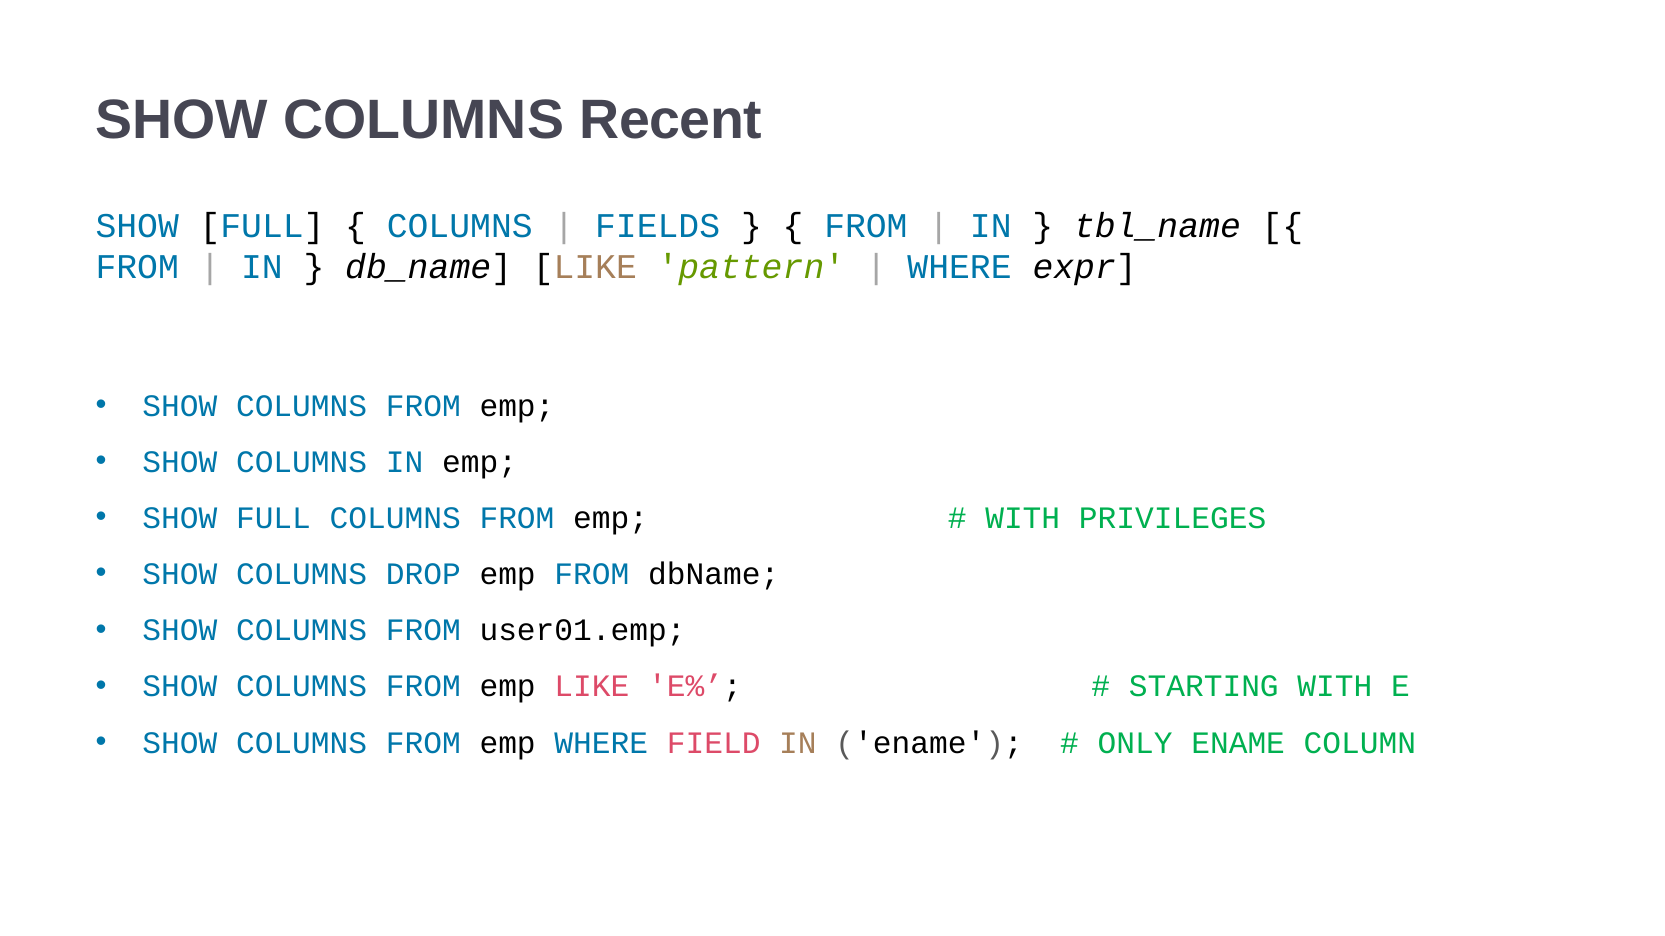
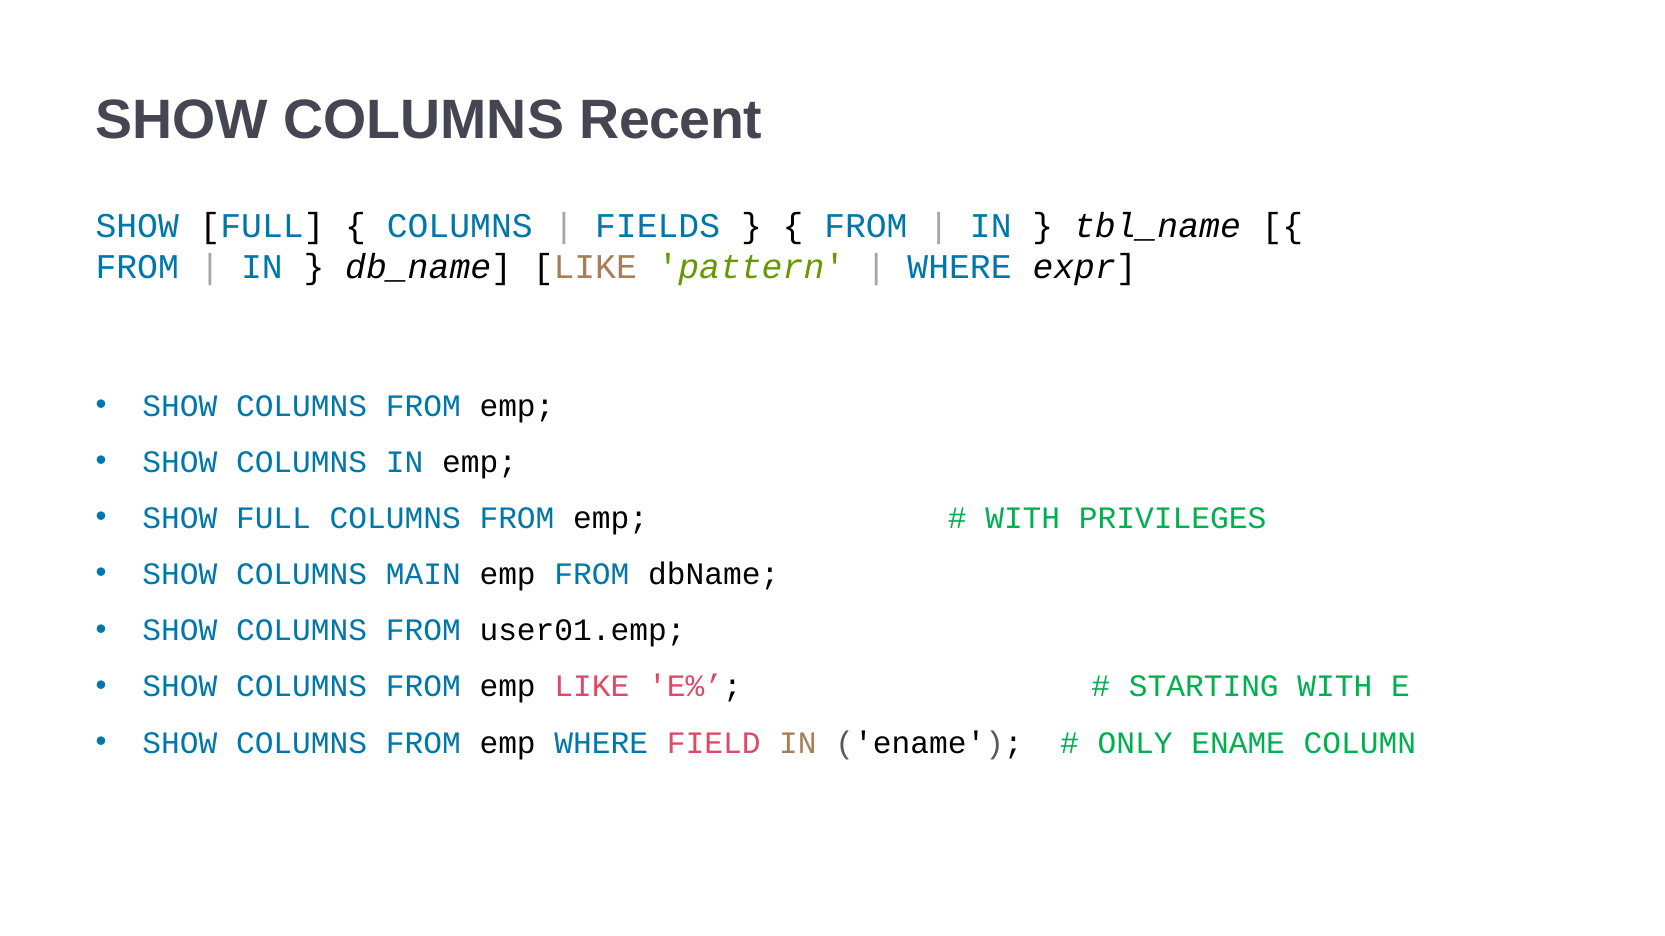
DROP: DROP -> MAIN (423, 575)
